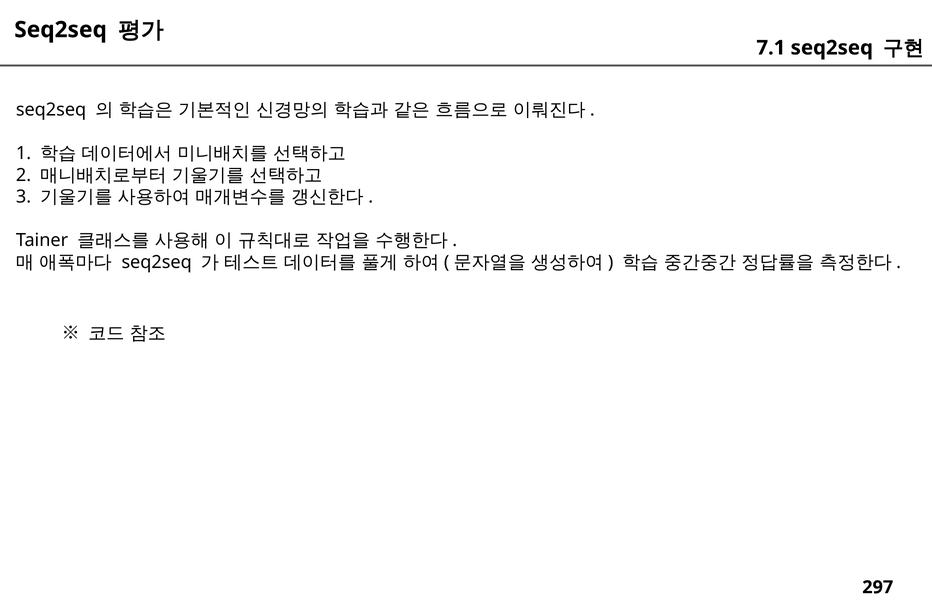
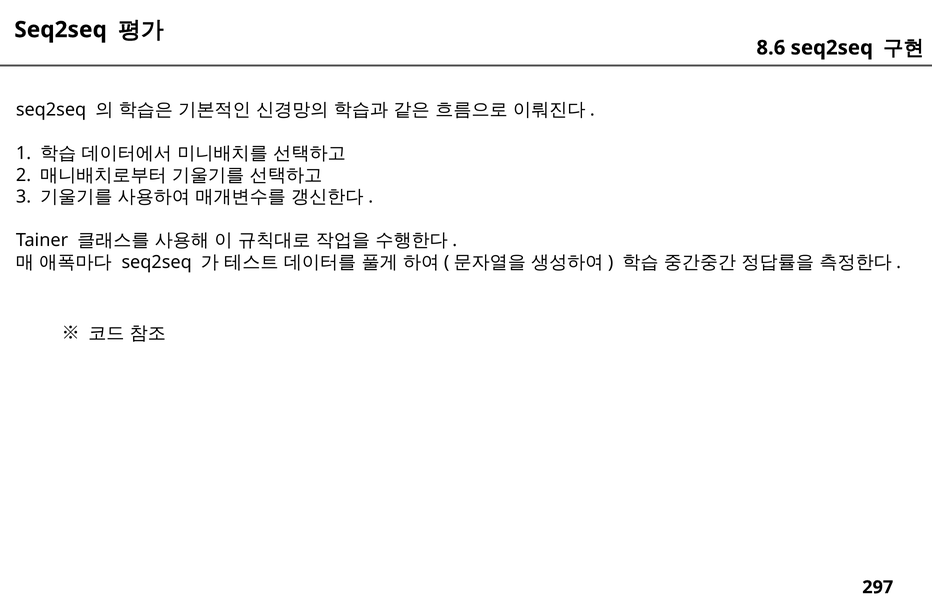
7.1: 7.1 -> 8.6 (771, 48)
